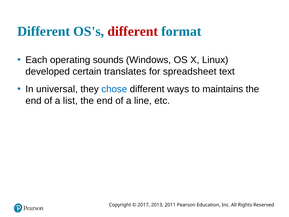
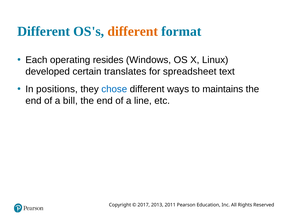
different colour: red -> orange (133, 31)
sounds: sounds -> resides (108, 60)
universal: universal -> positions (57, 89)
list: list -> bill (70, 101)
